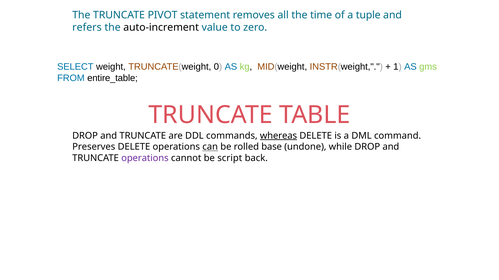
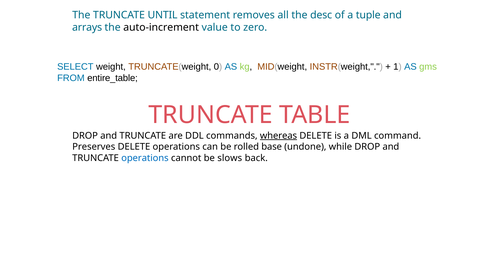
PIVOT: PIVOT -> UNTIL (163, 15)
time: time -> desc (321, 15)
refers: refers -> arrays (87, 28)
can underline: present -> none (210, 147)
operations colour: purple -> blue (145, 158)
script: script -> slows (230, 158)
